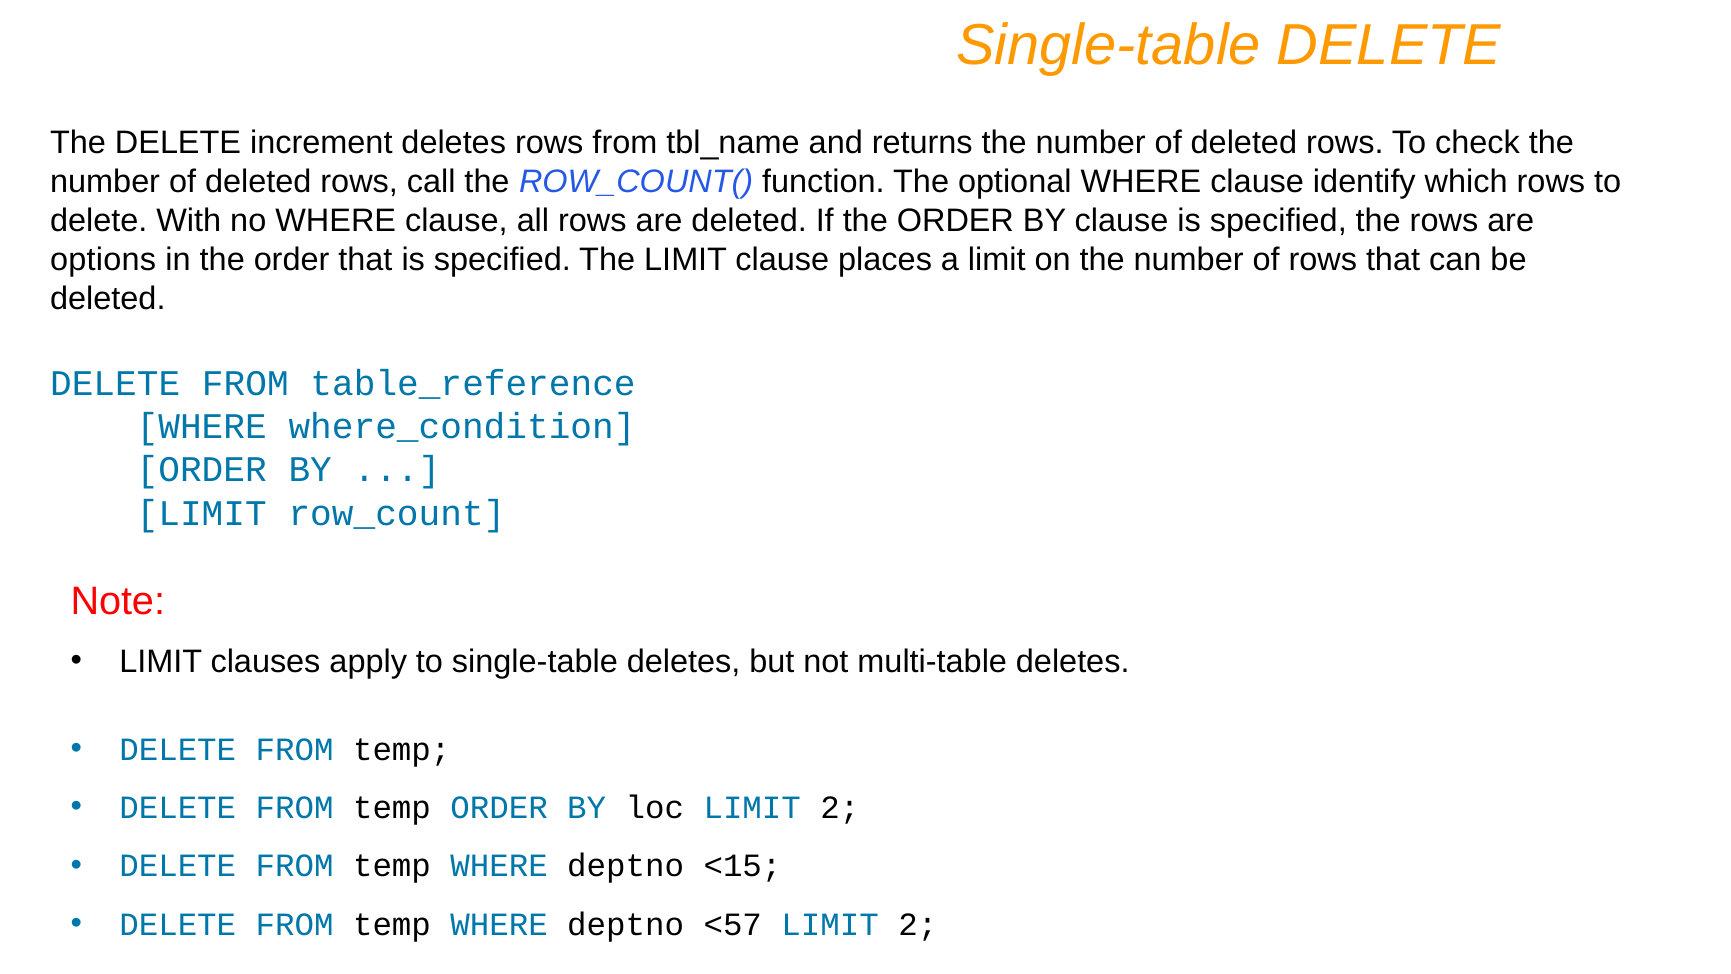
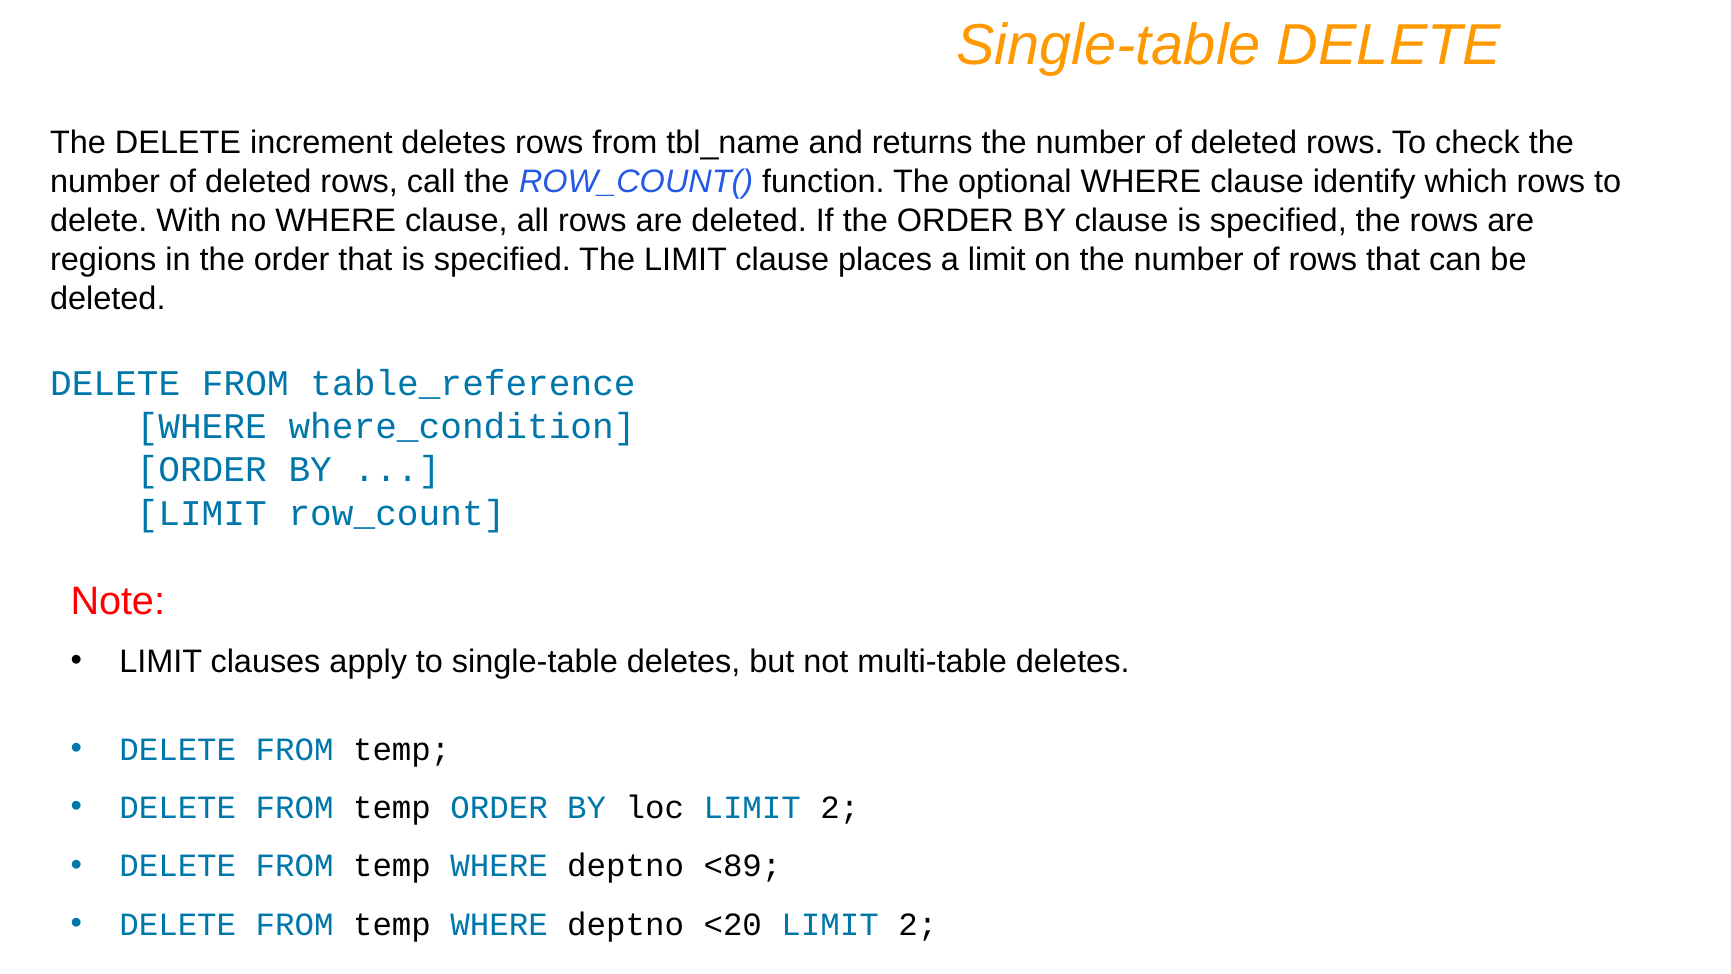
options: options -> regions (103, 259)
<15: <15 -> <89 (742, 866)
<57: <57 -> <20 (733, 924)
